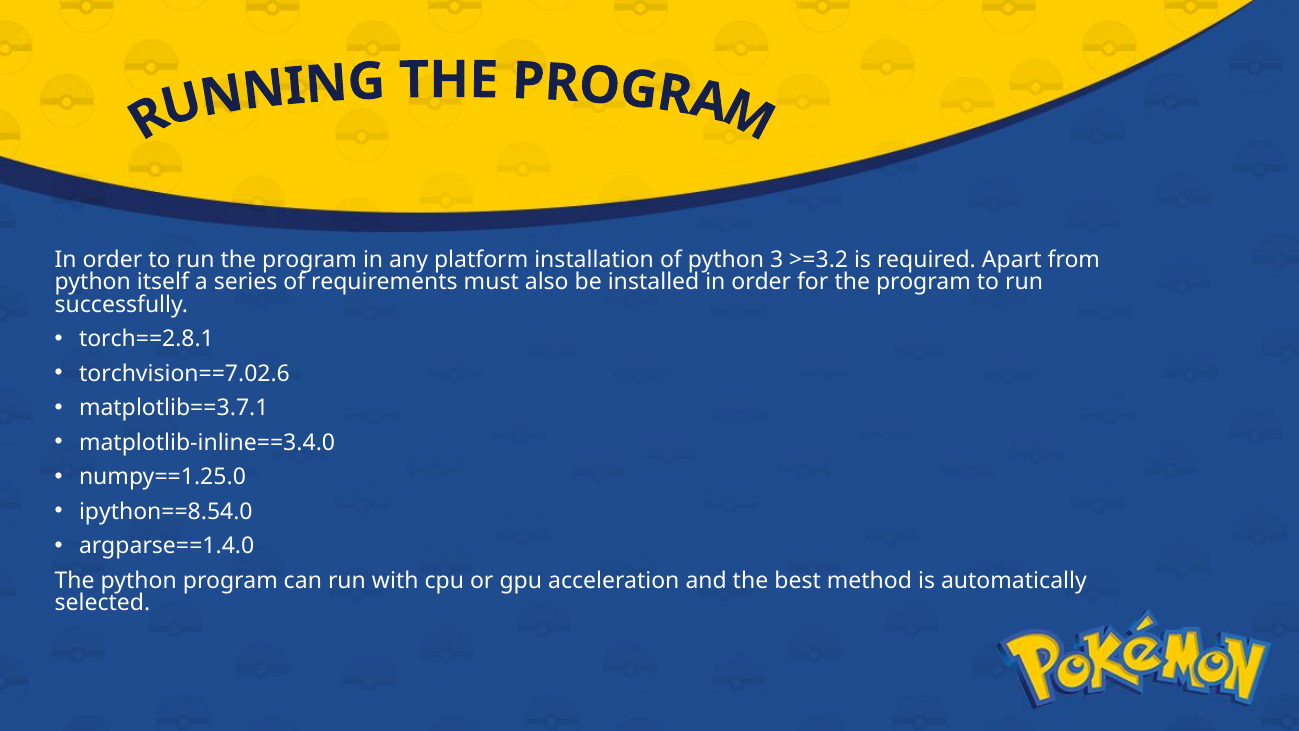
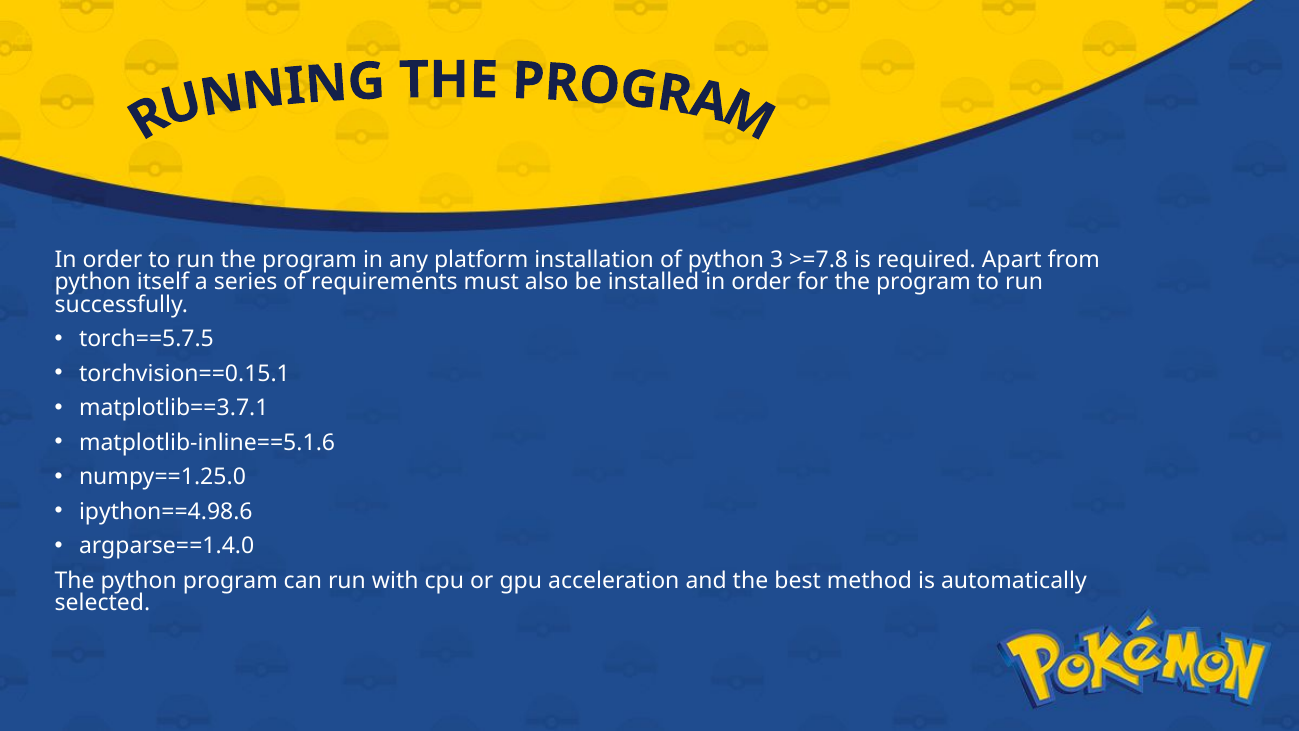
>=3.2: >=3.2 -> >=7.8 (819, 260)
torch==2.8.1: torch==2.8.1 -> torch==5.7.5 (146, 339)
torchvision==7.02.6: torchvision==7.02.6 -> torchvision==0.15.1 (184, 373)
matplotlib-inline==3.4.0: matplotlib-inline==3.4.0 -> matplotlib-inline==5.1.6 (207, 443)
ipython==8.54.0: ipython==8.54.0 -> ipython==4.98.6 (166, 512)
